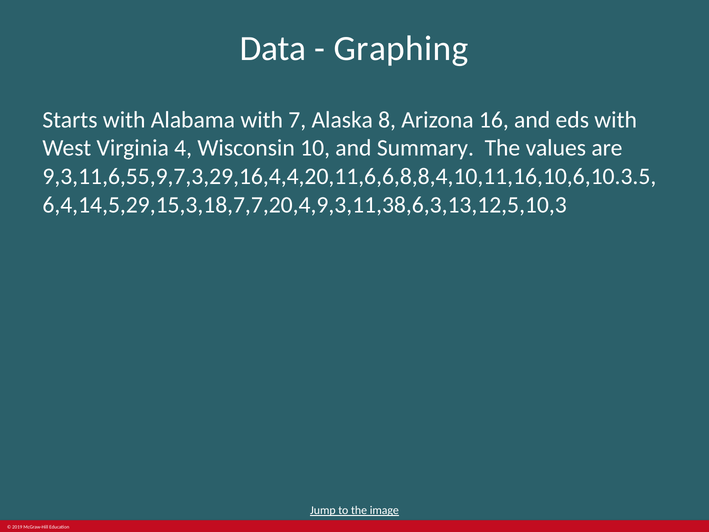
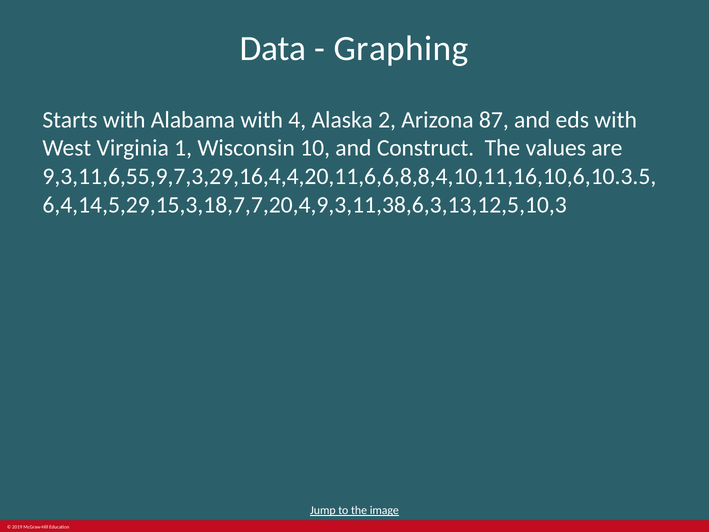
7: 7 -> 4 (297, 120)
8: 8 -> 2 (387, 120)
16: 16 -> 87 (494, 120)
4: 4 -> 1 (183, 148)
Summary: Summary -> Construct (426, 148)
